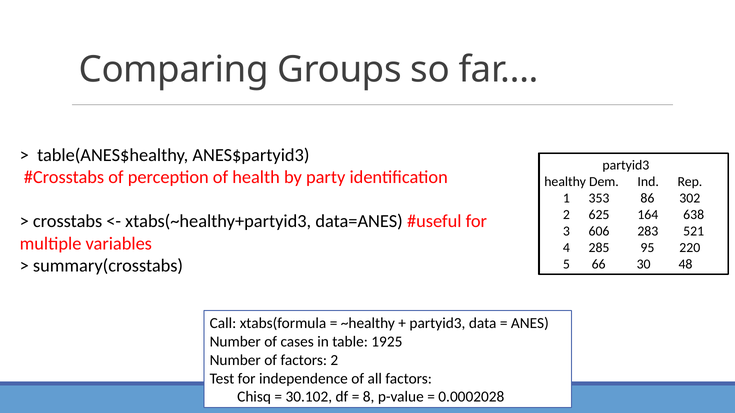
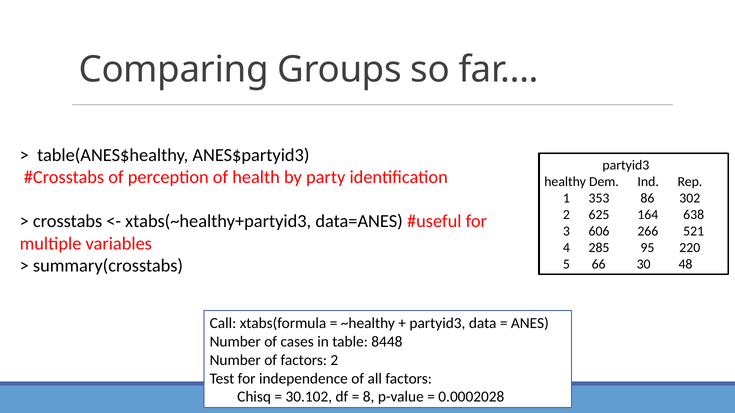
283: 283 -> 266 (648, 231)
1925: 1925 -> 8448 (387, 342)
